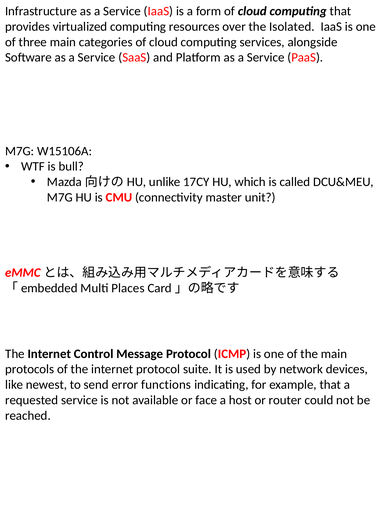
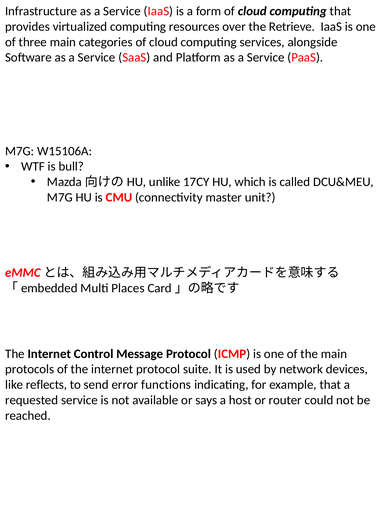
Isolated: Isolated -> Retrieve (292, 27)
newest: newest -> reflects (46, 385)
face: face -> says (206, 401)
